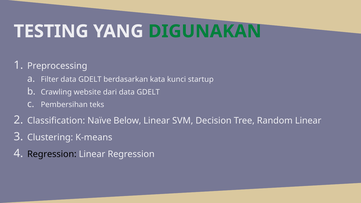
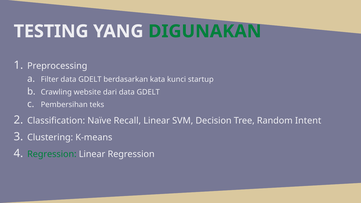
Below: Below -> Recall (127, 121)
Random Linear: Linear -> Intent (308, 121)
Regression colour: black -> green (52, 154)
